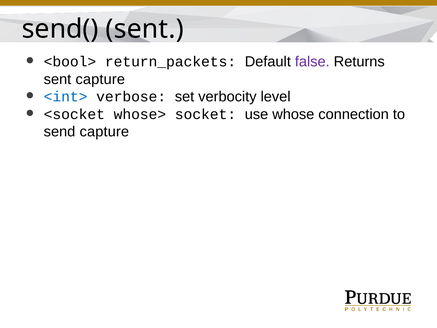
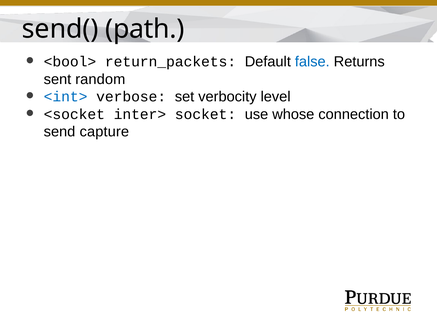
send( sent: sent -> path (145, 29)
false colour: purple -> blue (312, 62)
sent capture: capture -> random (100, 79)
whose>: whose> -> inter> (140, 114)
